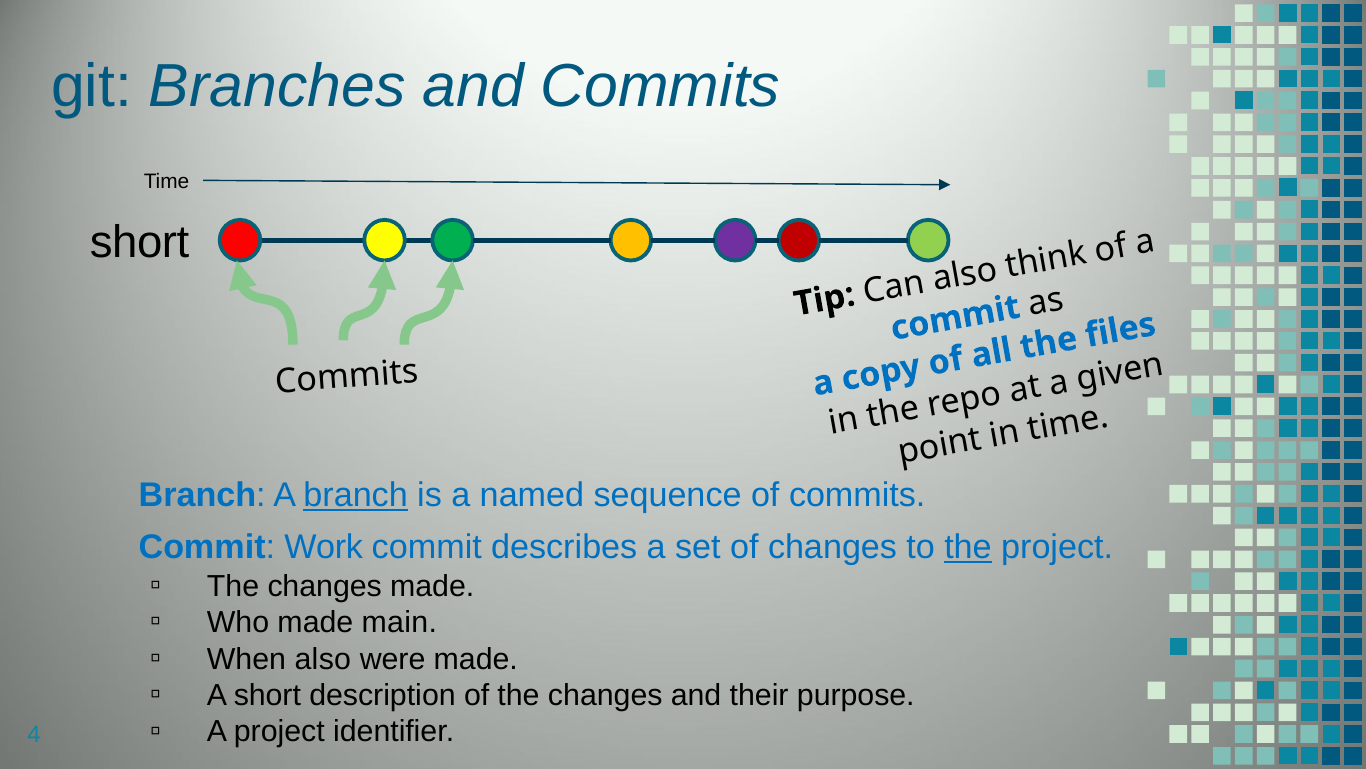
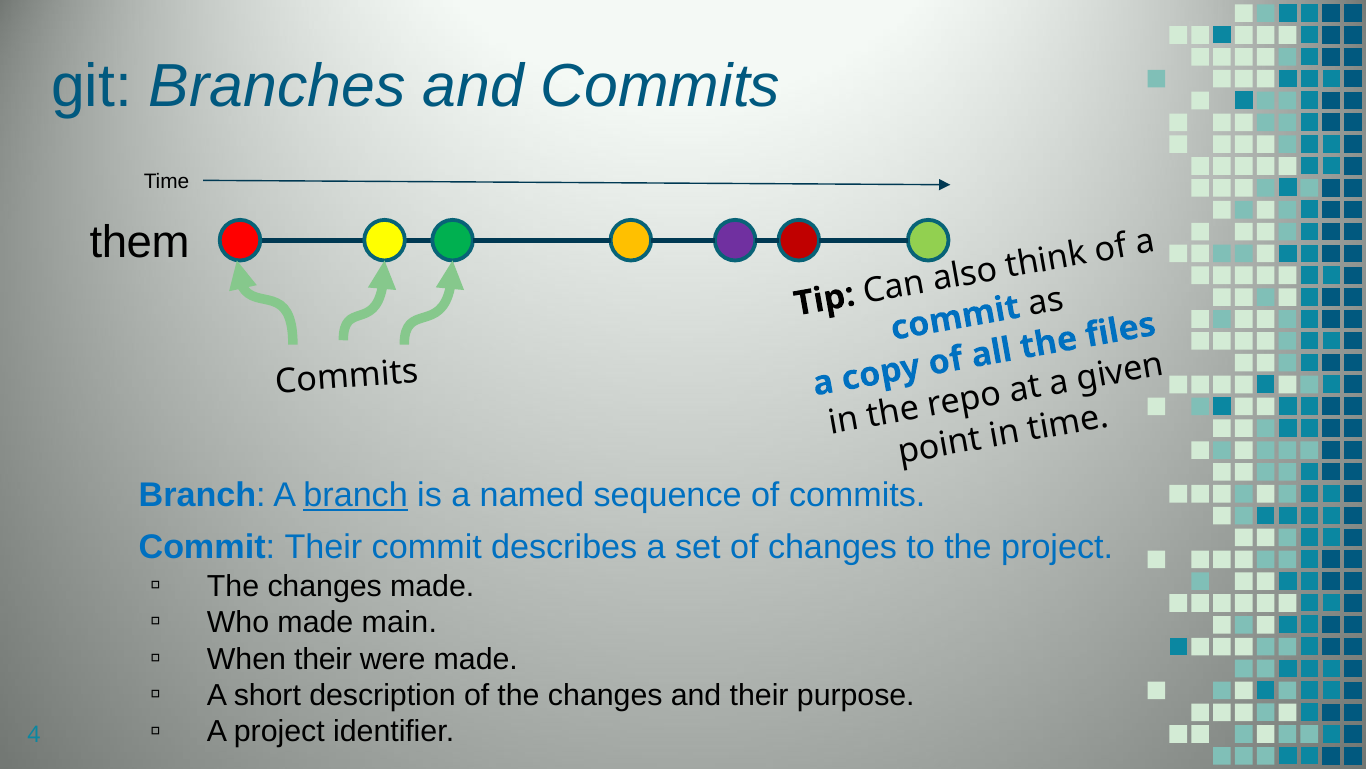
short: short -> them (140, 242)
Commit Work: Work -> Their (323, 547)
the underline: present -> none (968, 547)
When also: also -> their (323, 659)
